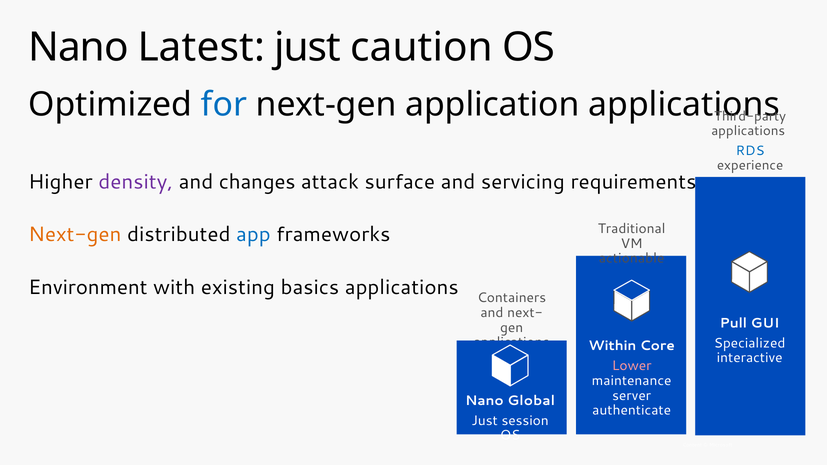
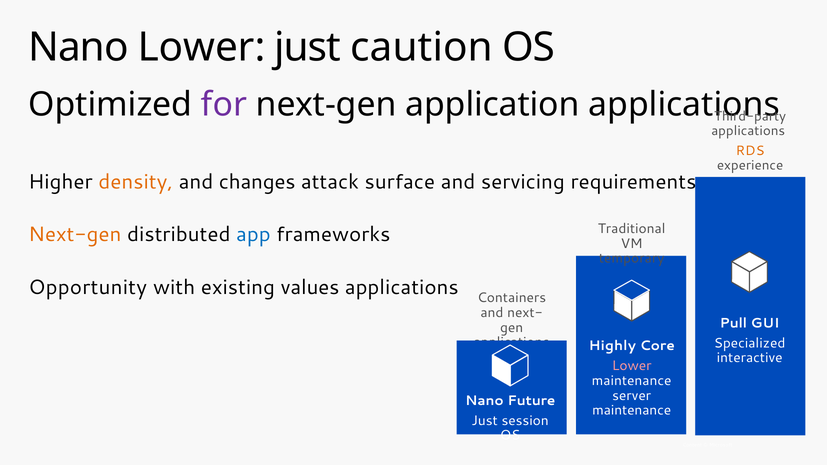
Nano Latest: Latest -> Lower (201, 47)
for colour: blue -> purple (224, 105)
RDS colour: blue -> orange (750, 151)
density colour: purple -> orange (136, 182)
actionable: actionable -> temporary (632, 258)
Environment: Environment -> Opportunity (88, 288)
basics: basics -> values (310, 288)
Within: Within -> Highly (612, 346)
Global: Global -> Future (531, 401)
authenticate: authenticate -> maintenance (632, 411)
